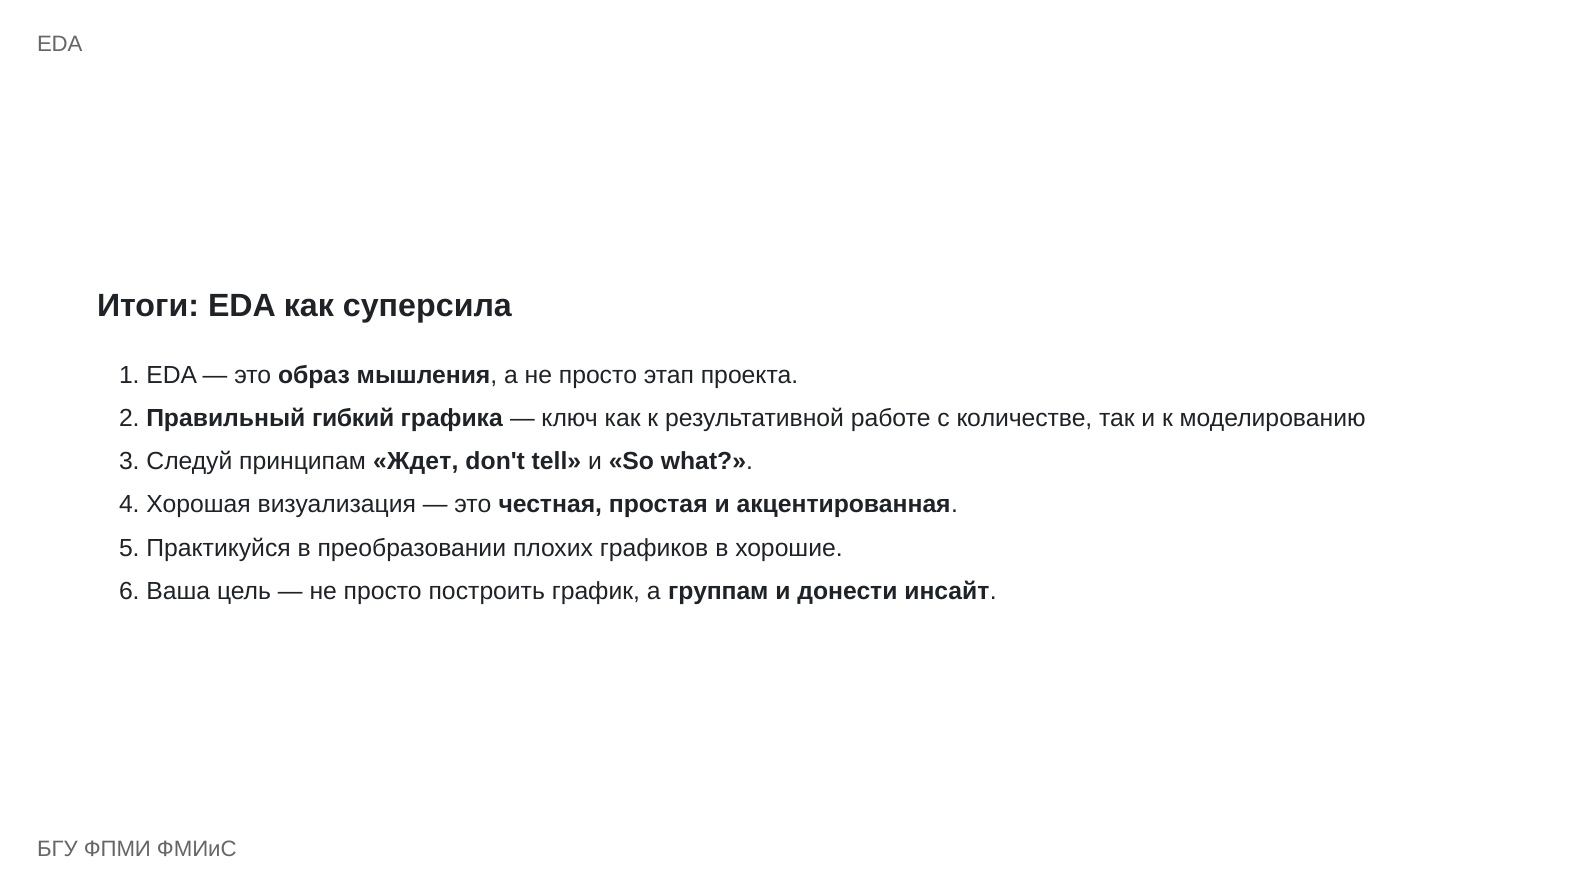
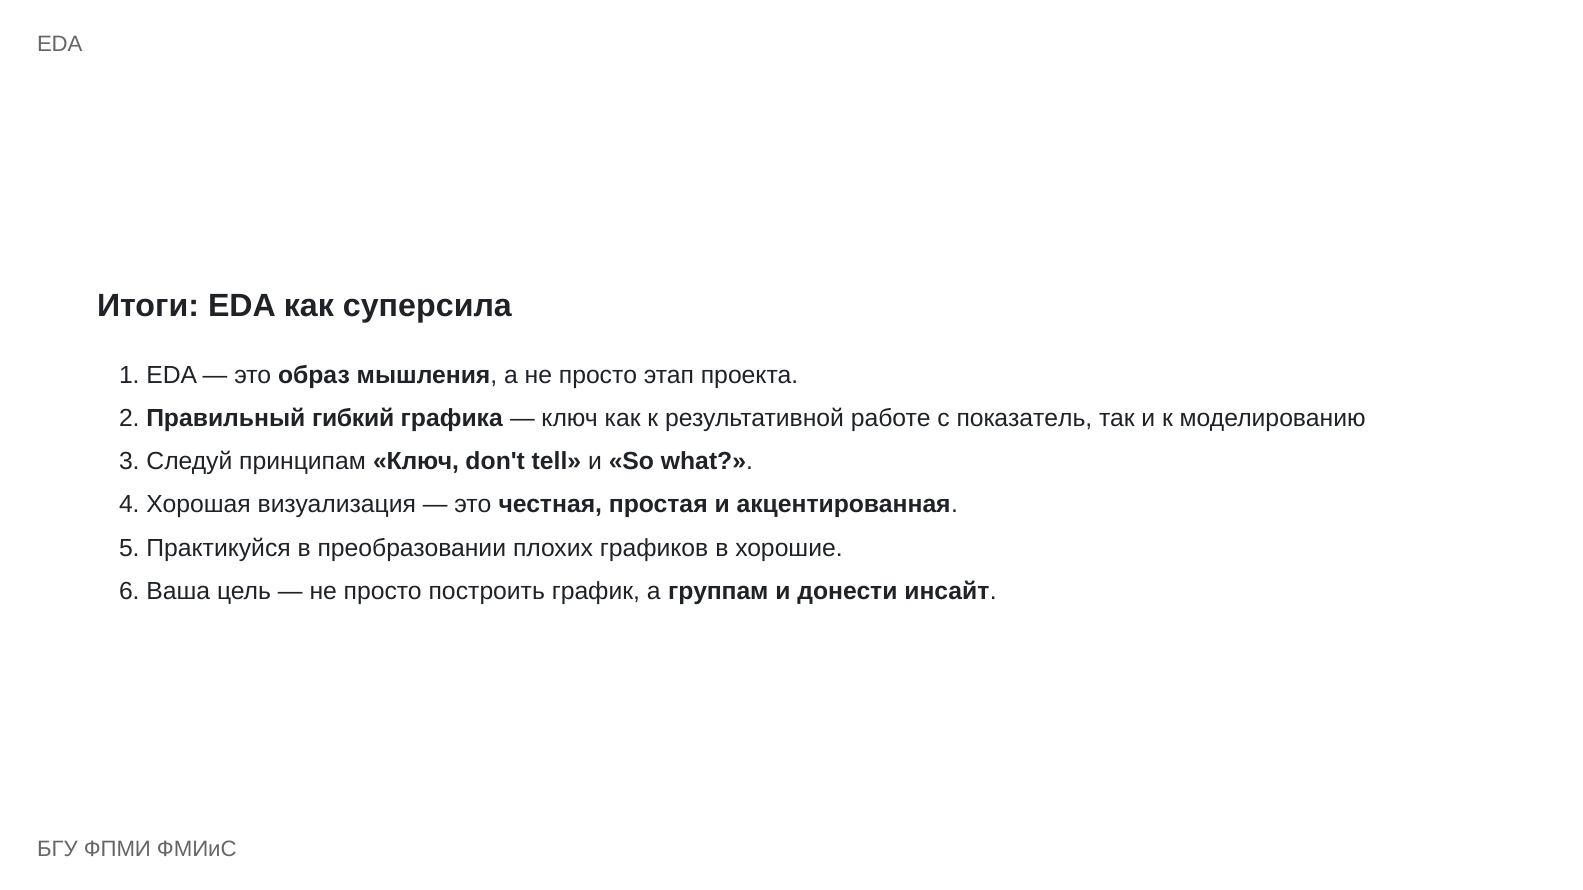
количестве: количестве -> показатель (1024, 418)
принципам Ждет: Ждет -> Ключ (416, 462)
